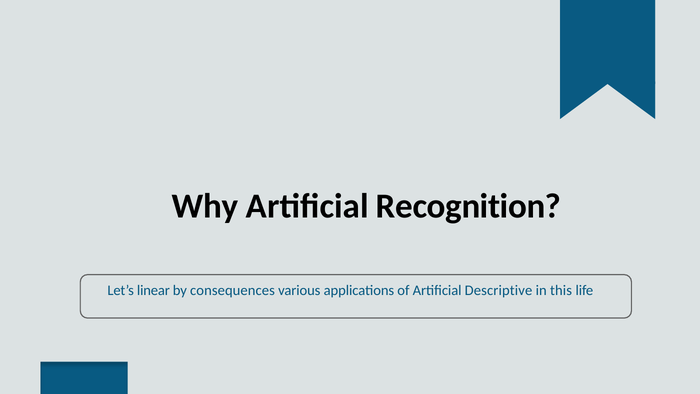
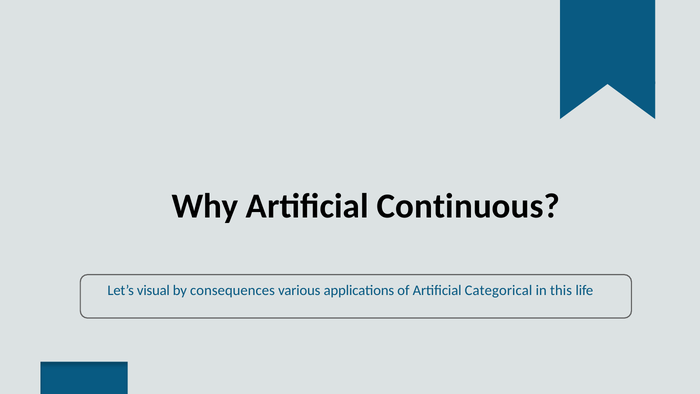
Recognition: Recognition -> Continuous (468, 206)
linear: linear -> visual (153, 290)
Descriptive: Descriptive -> Categorical (498, 290)
